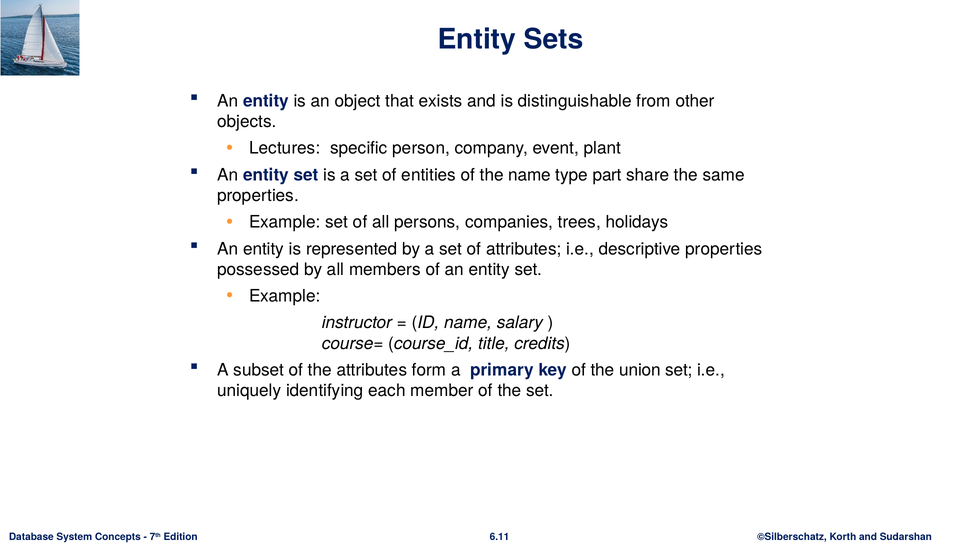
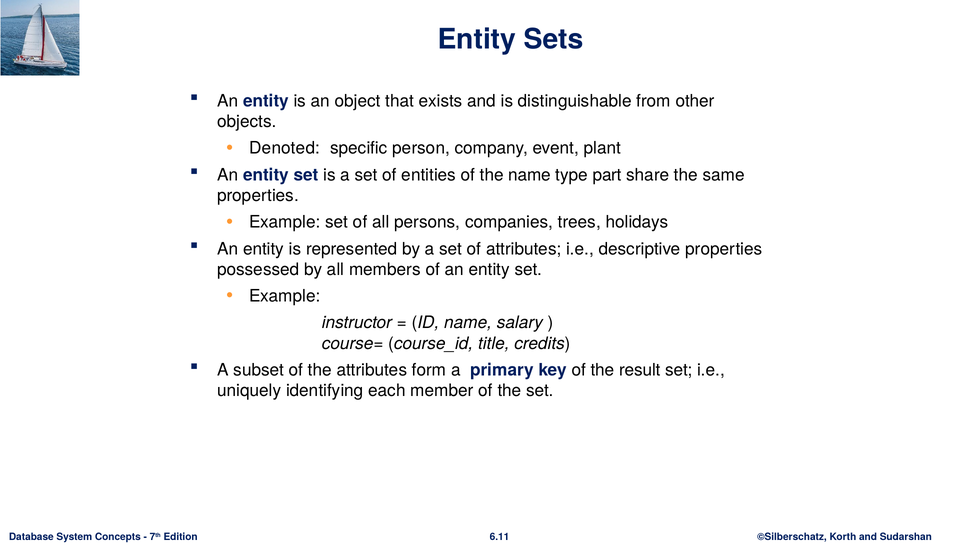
Lectures: Lectures -> Denoted (285, 148)
union: union -> result (640, 370)
